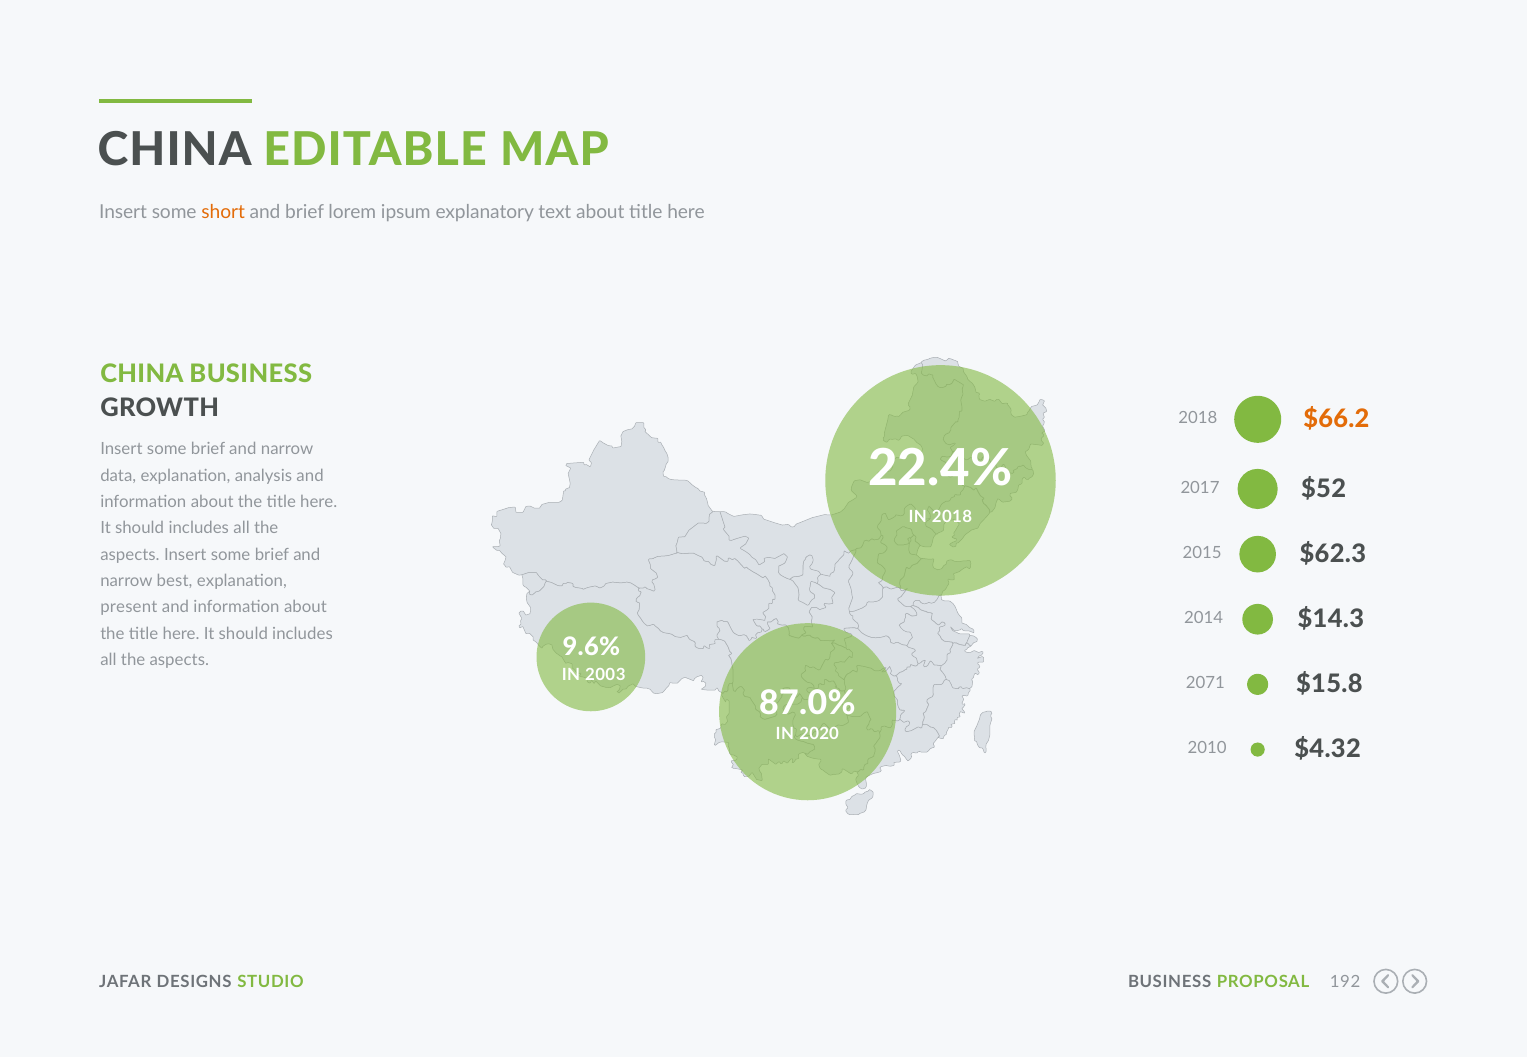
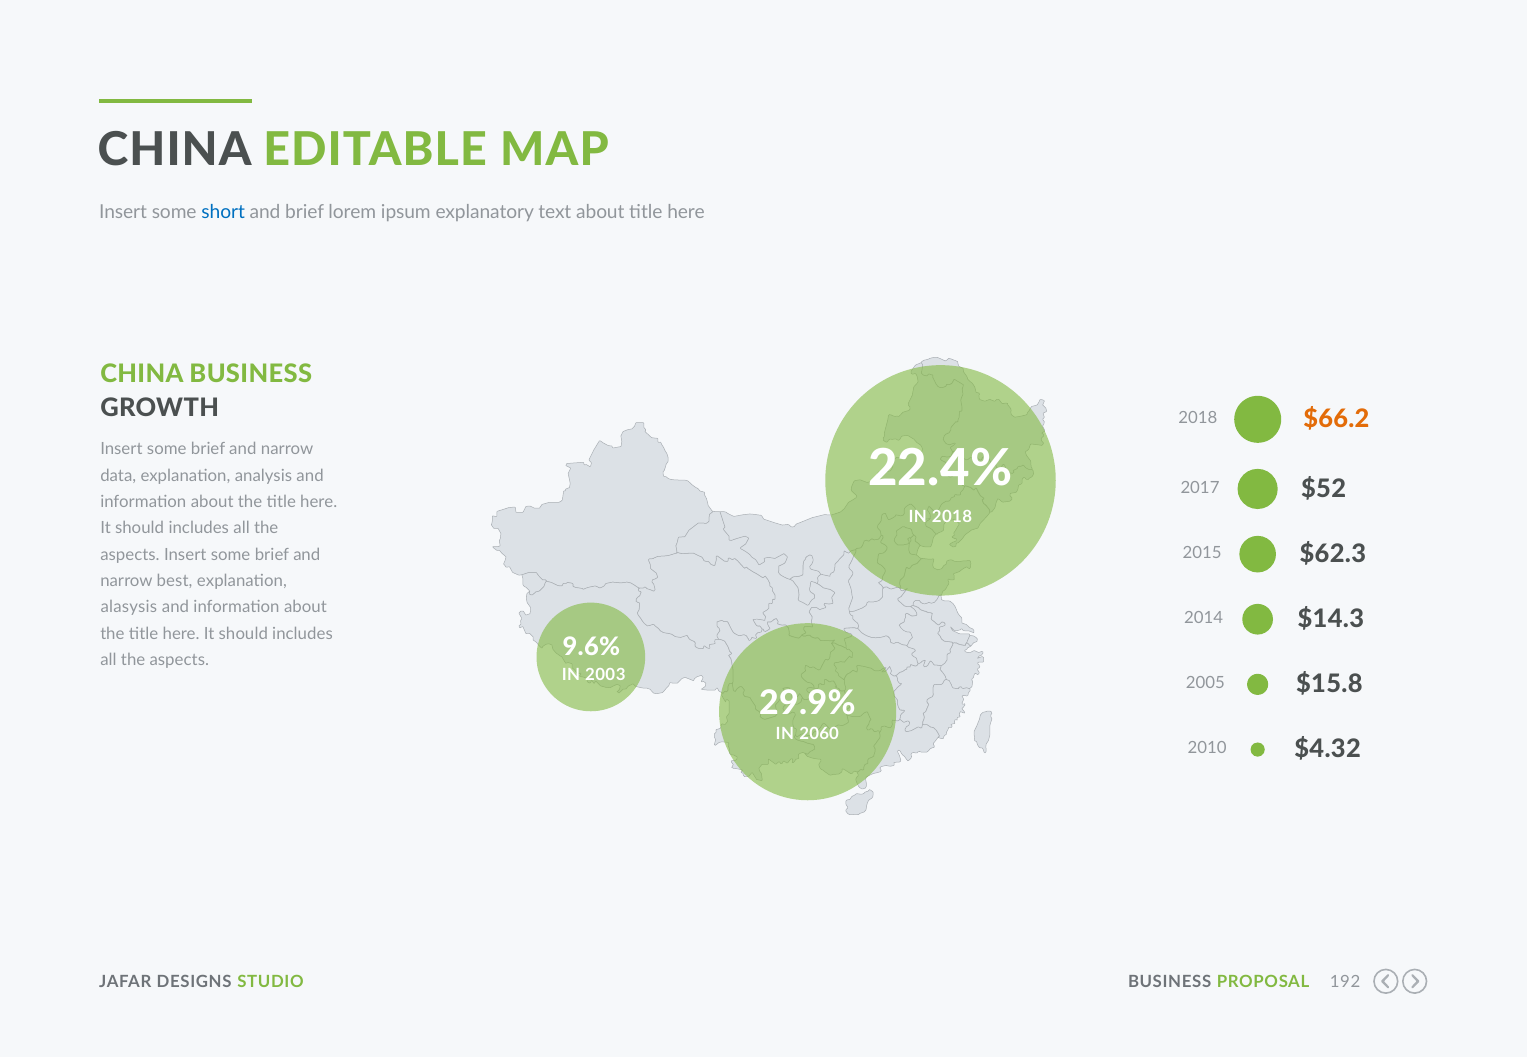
short colour: orange -> blue (223, 212)
present: present -> alasysis (129, 607)
2071: 2071 -> 2005 (1205, 683)
87.0%: 87.0% -> 29.9% (807, 703)
2020: 2020 -> 2060 (819, 734)
